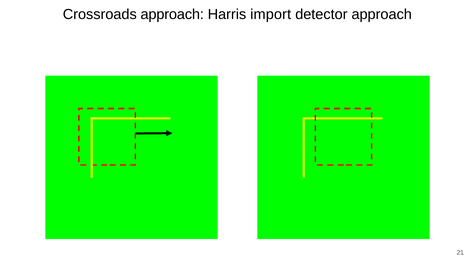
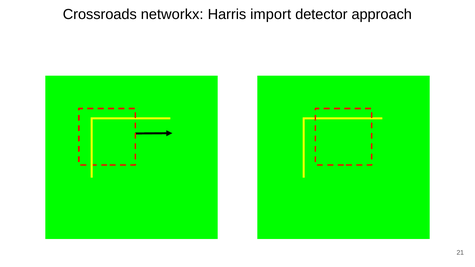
Crossroads approach: approach -> networkx (172, 14)
